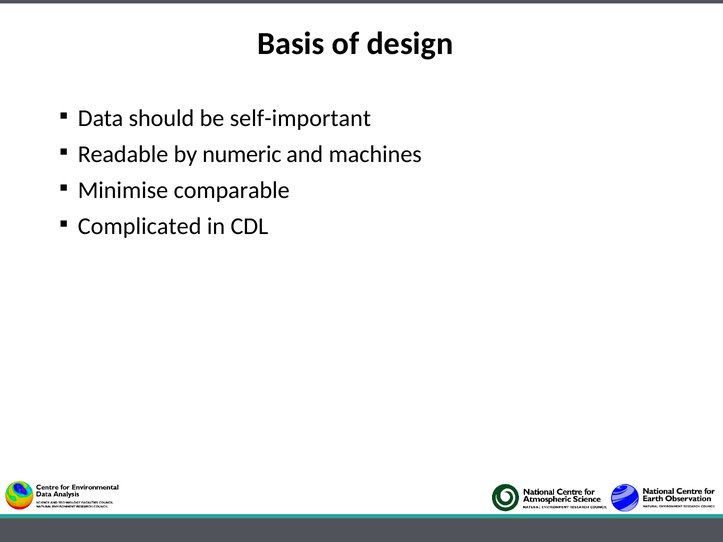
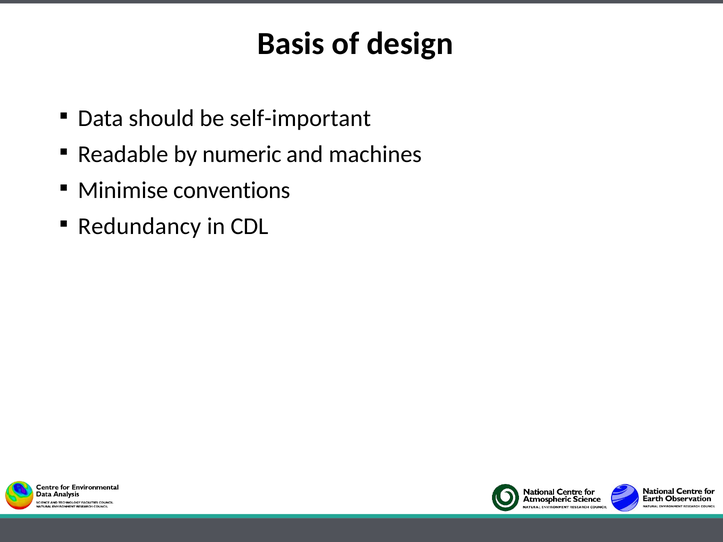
comparable: comparable -> conventions (232, 191)
Complicated: Complicated -> Redundancy (140, 227)
